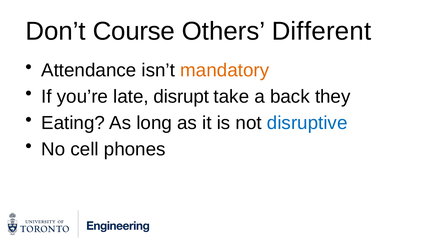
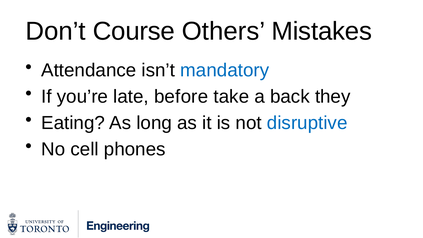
Different: Different -> Mistakes (322, 31)
mandatory colour: orange -> blue (225, 70)
disrupt: disrupt -> before (181, 97)
